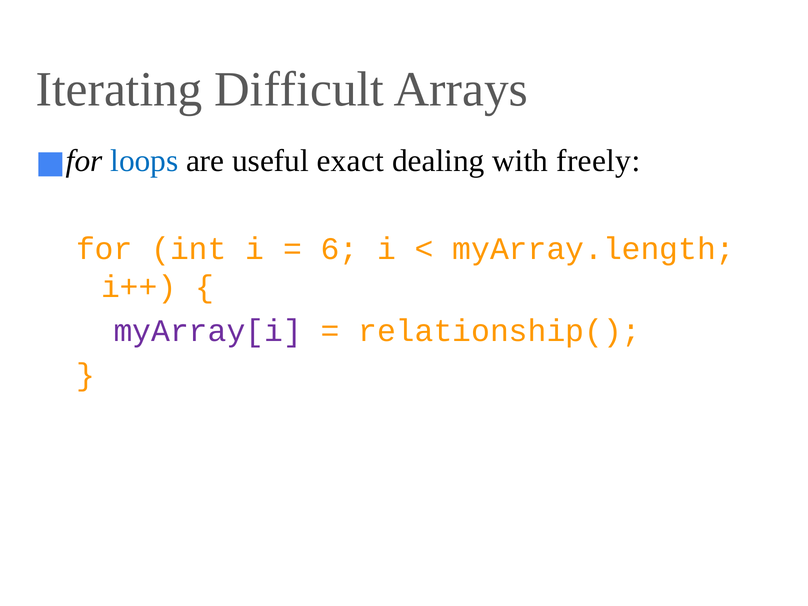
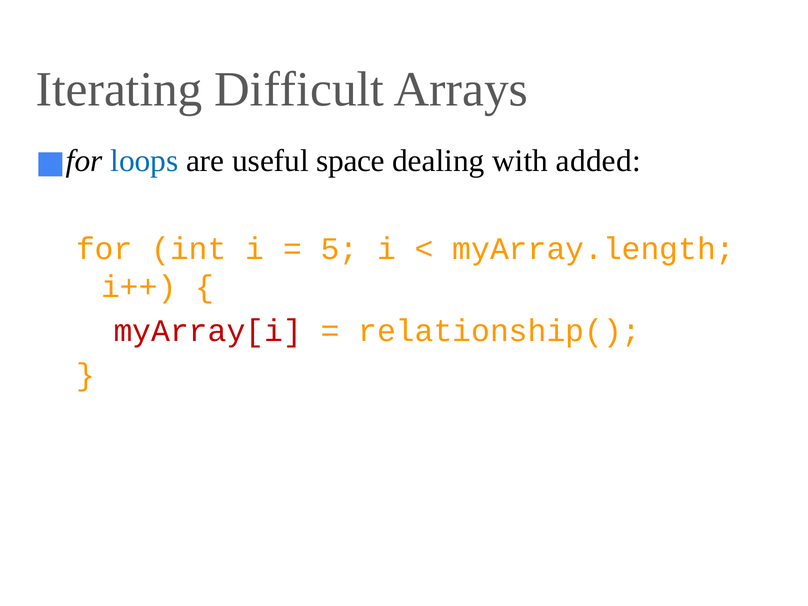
exact: exact -> space (351, 161)
freely: freely -> added (598, 161)
6: 6 -> 5 (339, 249)
myArray[i colour: purple -> red (208, 331)
